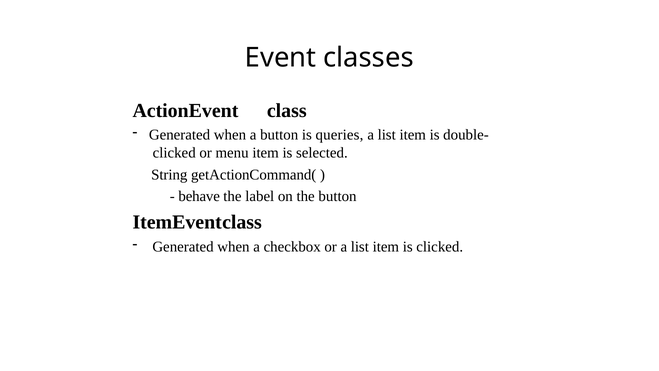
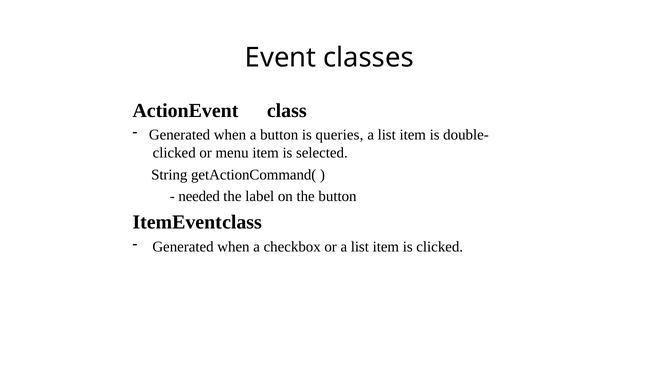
behave: behave -> needed (199, 196)
